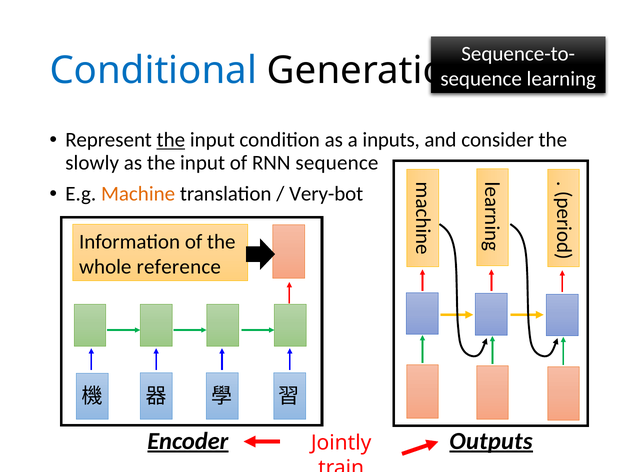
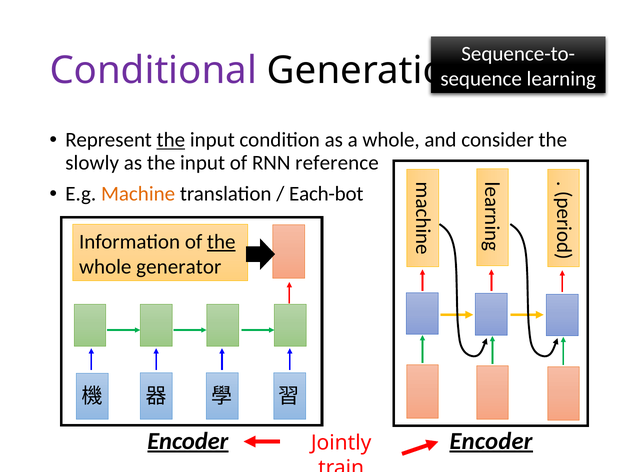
Conditional colour: blue -> purple (153, 71)
a inputs: inputs -> whole (391, 140)
RNN sequence: sequence -> reference (337, 163)
Very-bot: Very-bot -> Each-bot (326, 194)
the underline: none -> present (221, 242)
reference: reference -> generator (179, 267)
Encoder Outputs: Outputs -> Encoder (491, 441)
